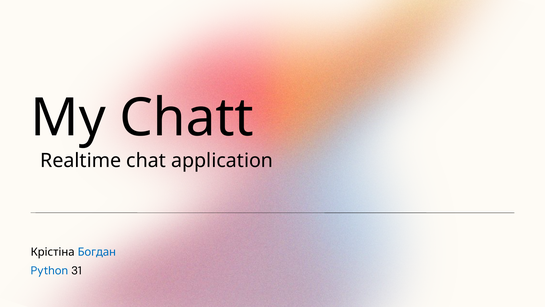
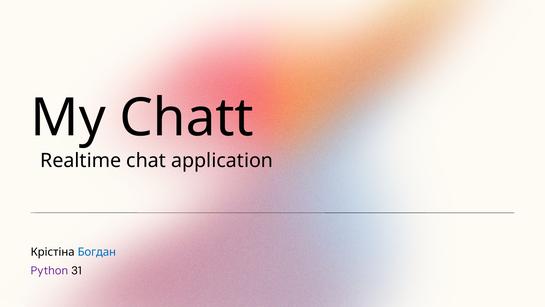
Python colour: blue -> purple (49, 270)
